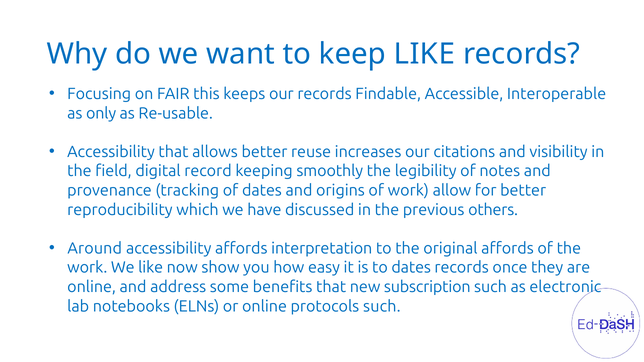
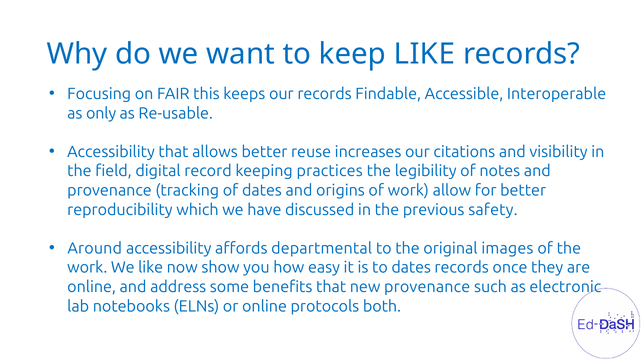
smoothly: smoothly -> practices (330, 171)
others: others -> safety (493, 210)
interpretation: interpretation -> departmental (322, 249)
original affords: affords -> images (507, 249)
new subscription: subscription -> provenance (427, 287)
protocols such: such -> both (382, 307)
